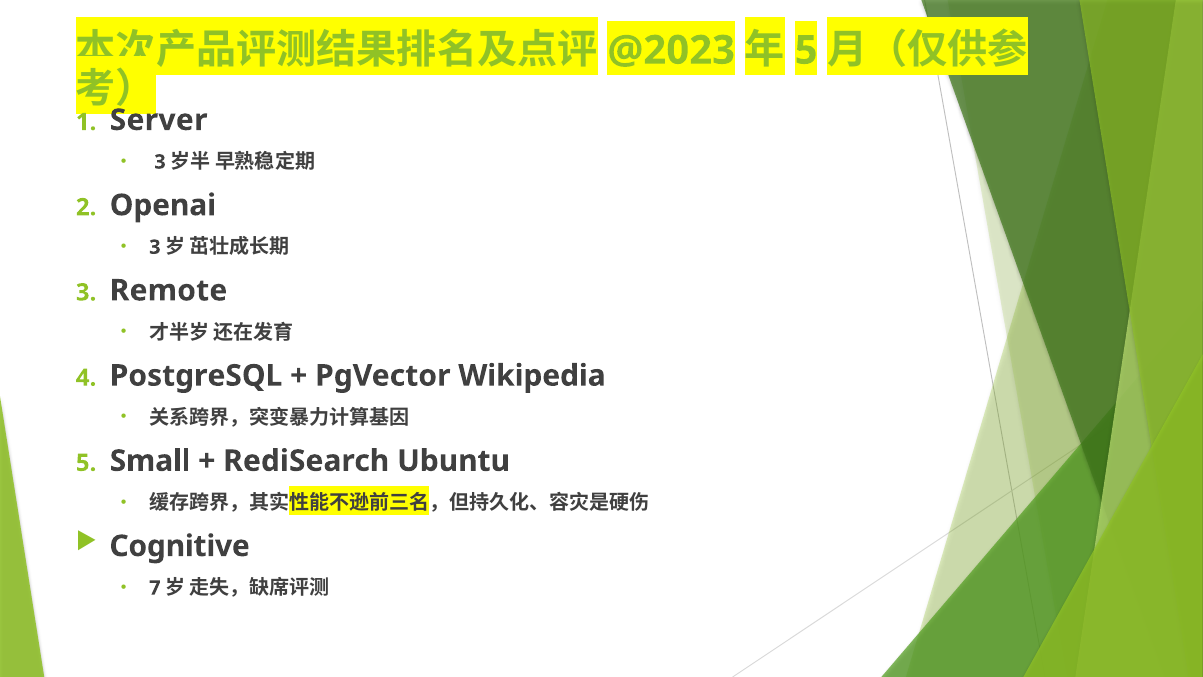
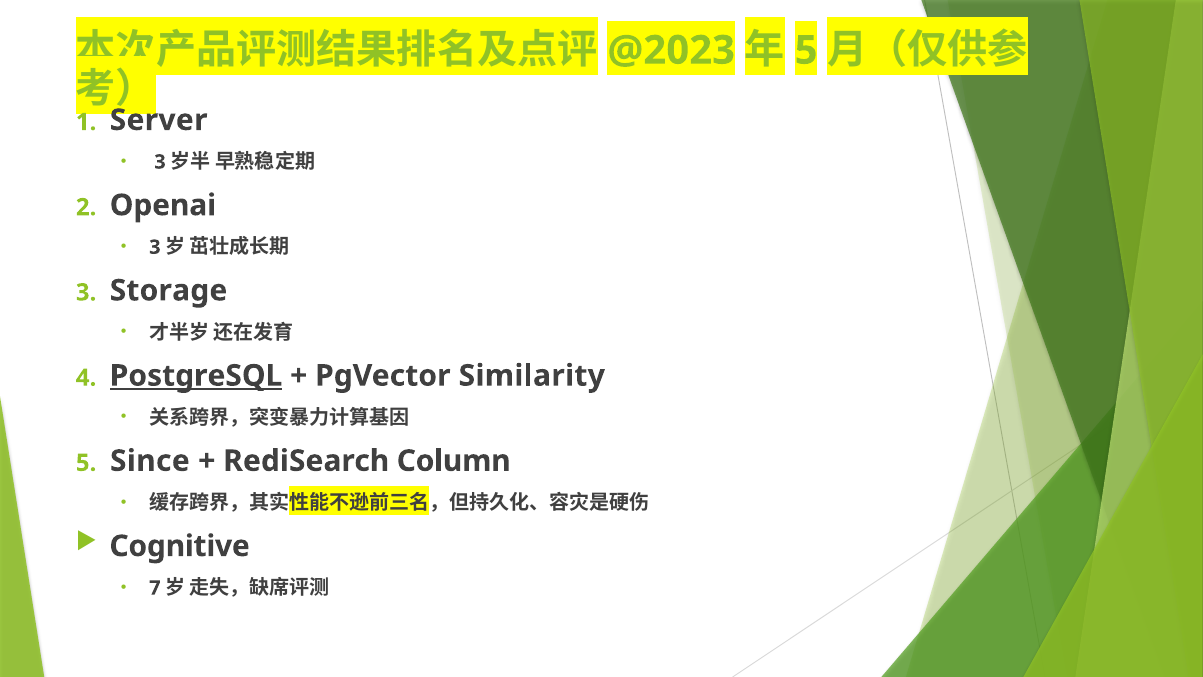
Remote: Remote -> Storage (169, 290)
PostgreSQL underline: none -> present (196, 376)
Wikipedia: Wikipedia -> Similarity (532, 376)
Small: Small -> Since (150, 461)
Ubuntu: Ubuntu -> Column (454, 461)
